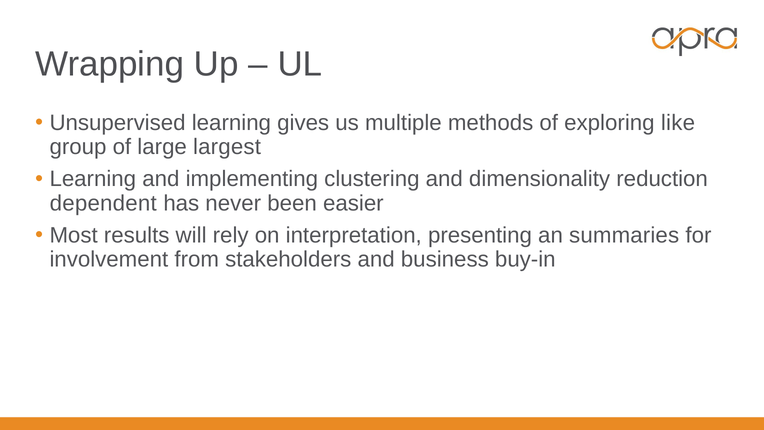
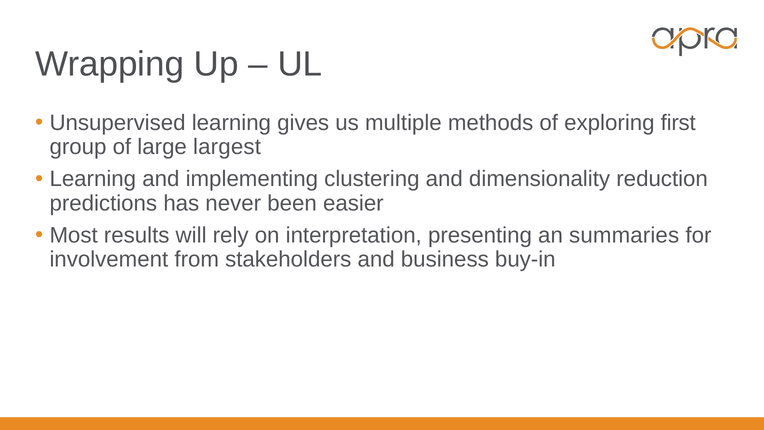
like: like -> first (678, 123)
dependent: dependent -> predictions (103, 203)
